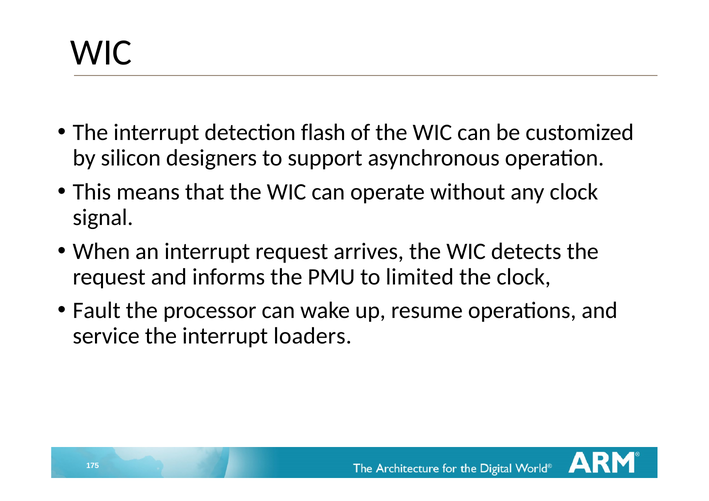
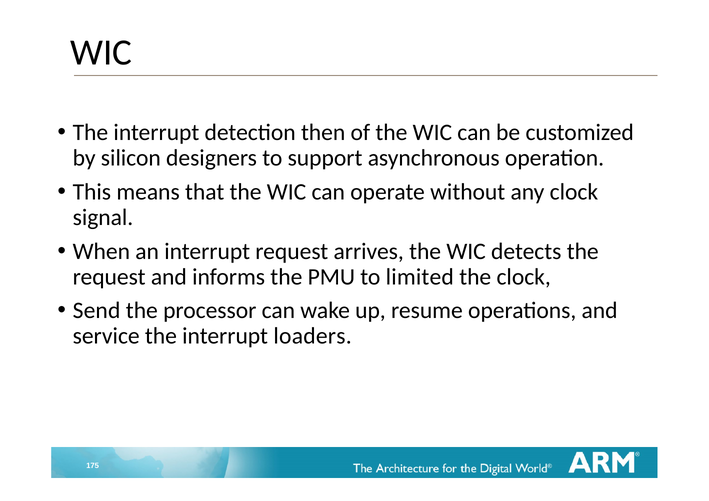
flash: flash -> then (323, 133)
Fault: Fault -> Send (97, 311)
